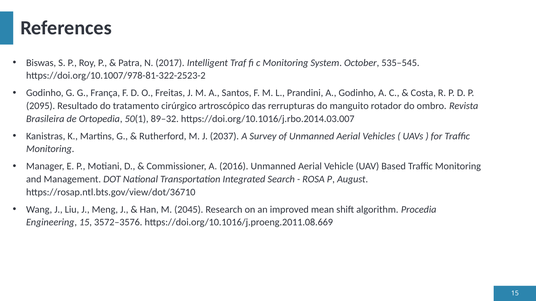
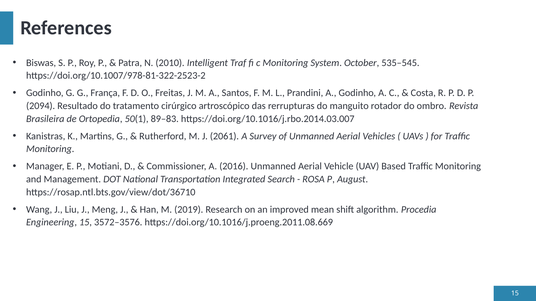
2017: 2017 -> 2010 (170, 63)
2095: 2095 -> 2094 (41, 106)
89–32: 89–32 -> 89–83 (165, 119)
2037: 2037 -> 2061 (224, 136)
2045: 2045 -> 2019 (189, 210)
